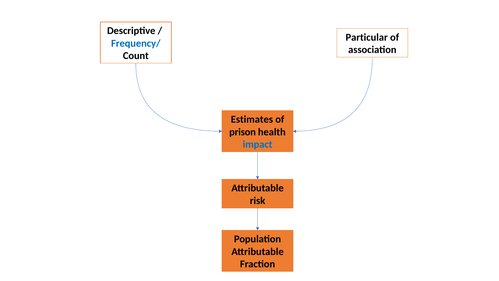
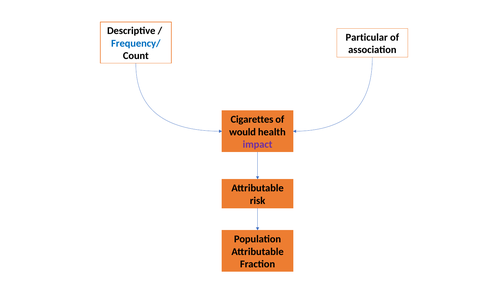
Estimates: Estimates -> Cigarettes (252, 119)
prison: prison -> would (243, 132)
impact colour: blue -> purple (258, 144)
